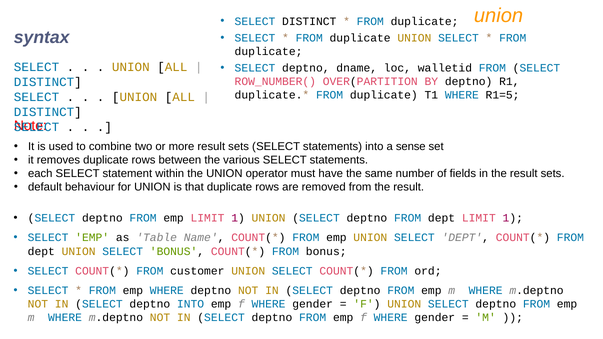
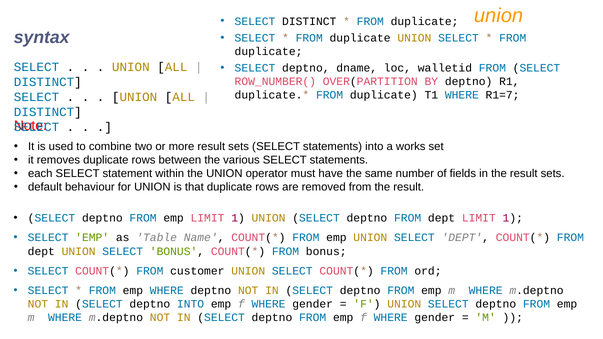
R1=5: R1=5 -> R1=7 (503, 95)
sense: sense -> works (411, 147)
